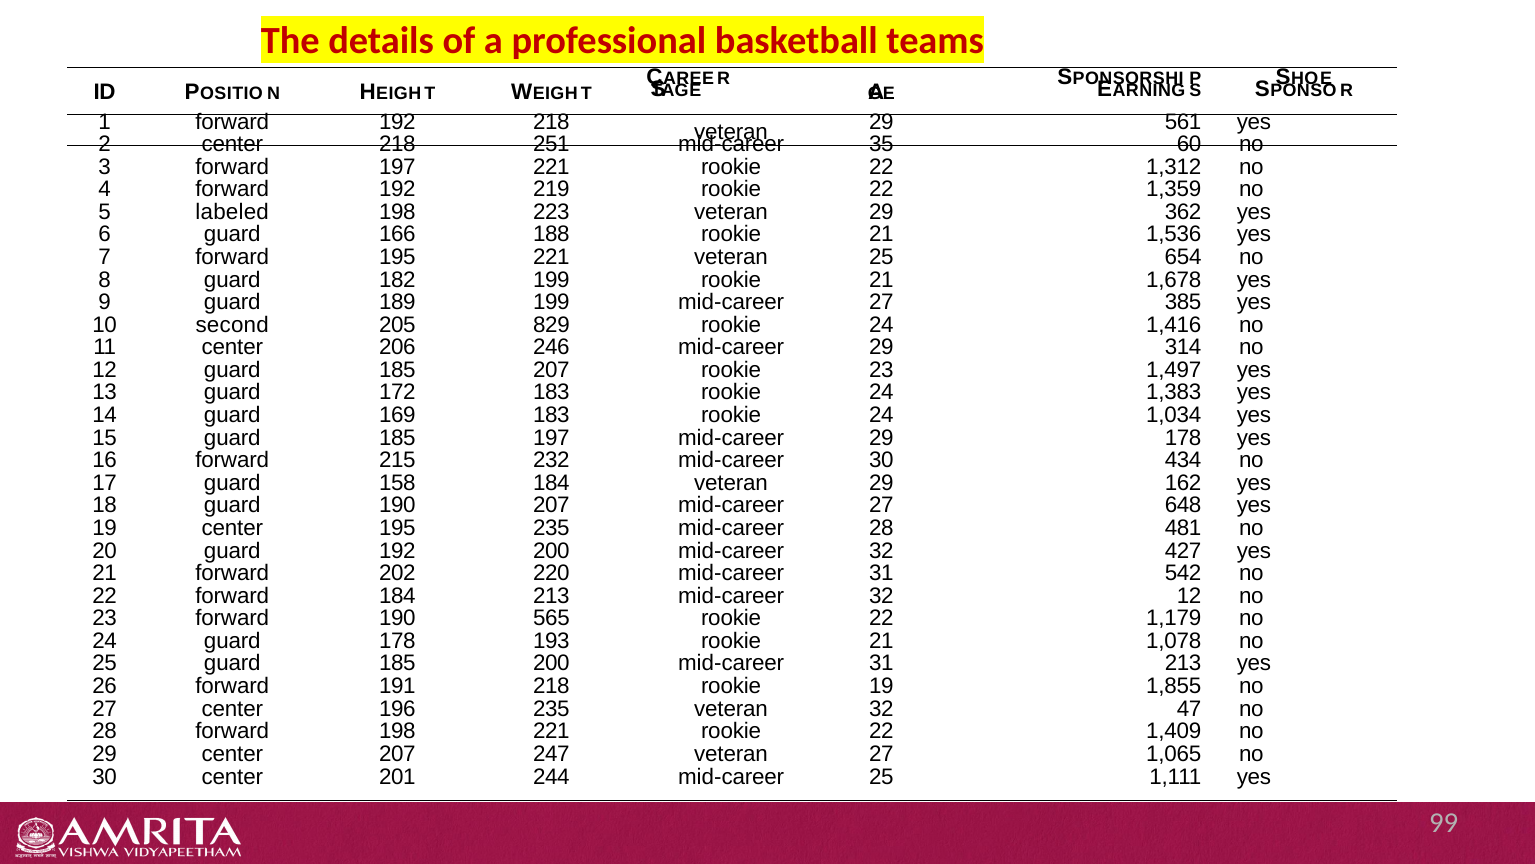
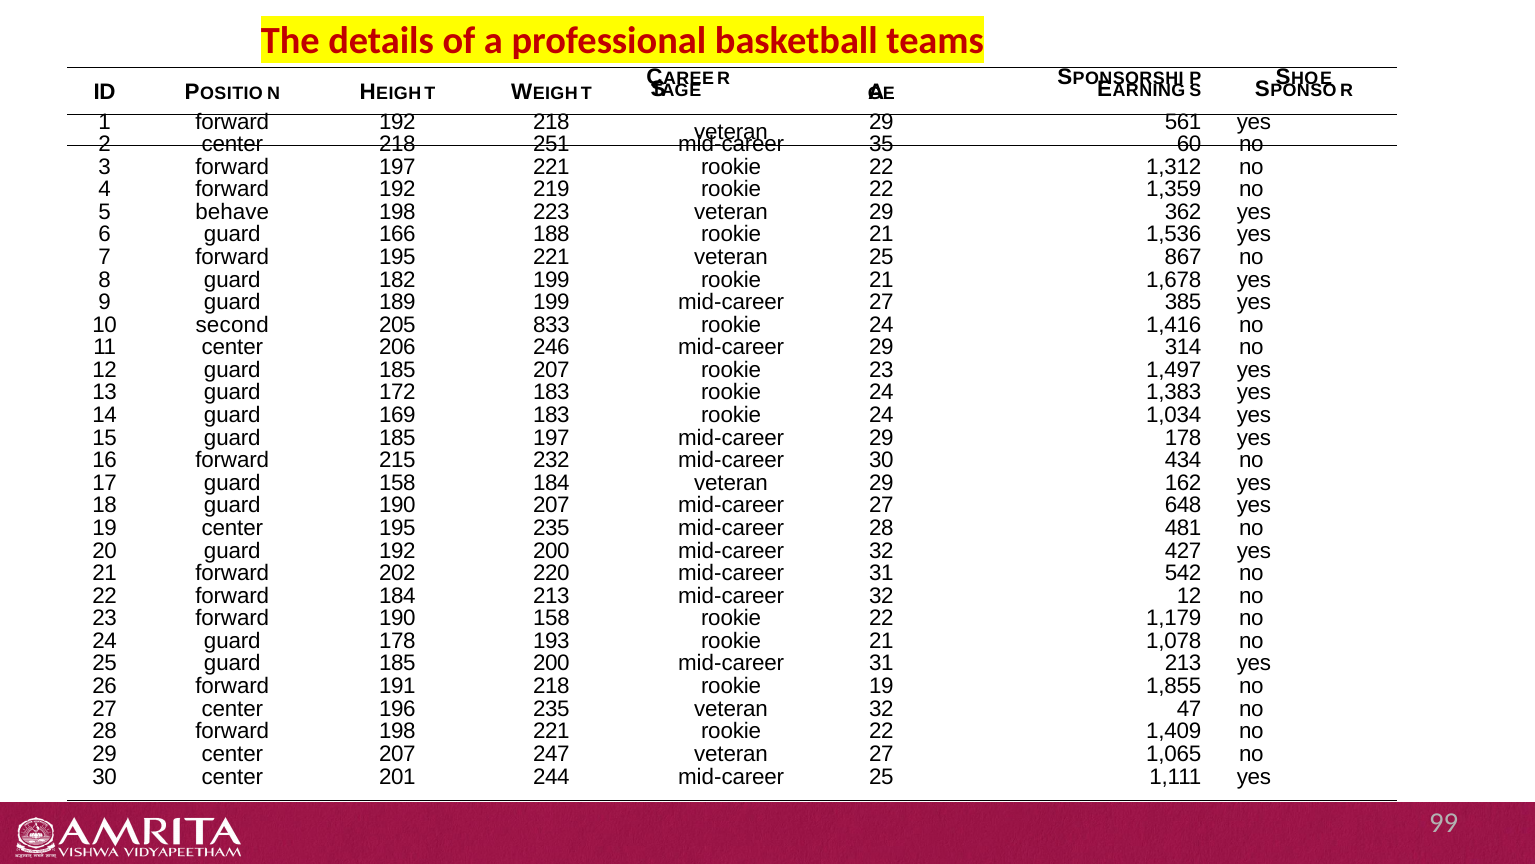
labeled: labeled -> behave (232, 212)
654: 654 -> 867 (1183, 257)
829: 829 -> 833 (551, 325)
190 565: 565 -> 158 (551, 618)
